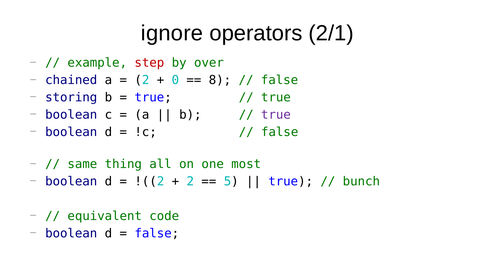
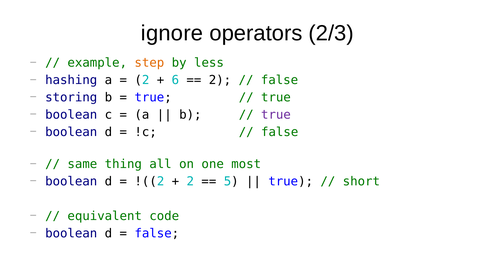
2/1: 2/1 -> 2/3 (331, 33)
step colour: red -> orange (149, 63)
over: over -> less (209, 63)
chained: chained -> hashing (71, 80)
0: 0 -> 6 (175, 80)
8: 8 -> 2 (220, 80)
bunch: bunch -> short (361, 182)
